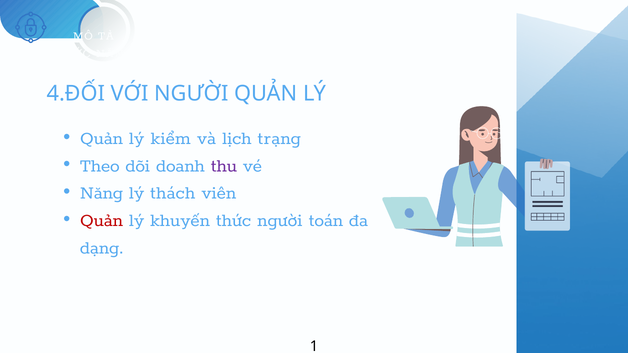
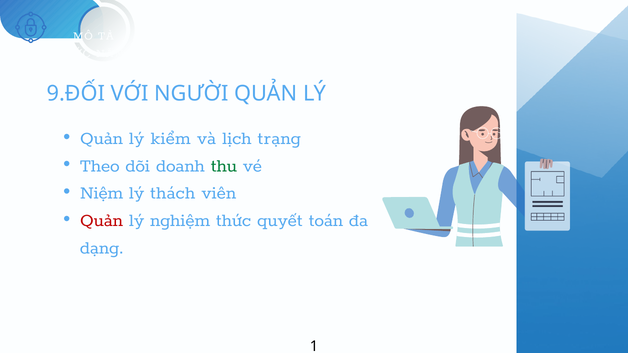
4.ĐỐI: 4.ĐỐI -> 9.ĐỐI (76, 94)
thu colour: purple -> green (224, 165)
Năng: Năng -> Niệm (101, 193)
khuyến: khuyến -> nghiệm (180, 220)
thức người: người -> quyết (280, 220)
